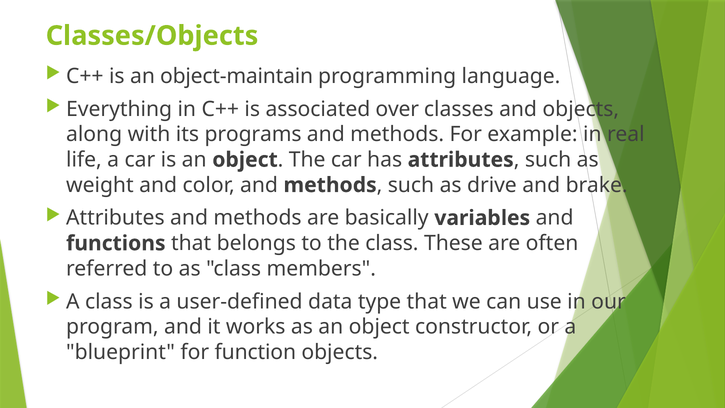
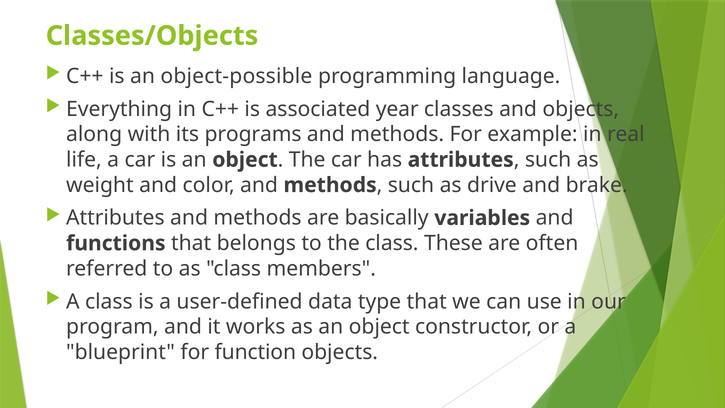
object-maintain: object-maintain -> object-possible (236, 76)
over: over -> year (397, 109)
